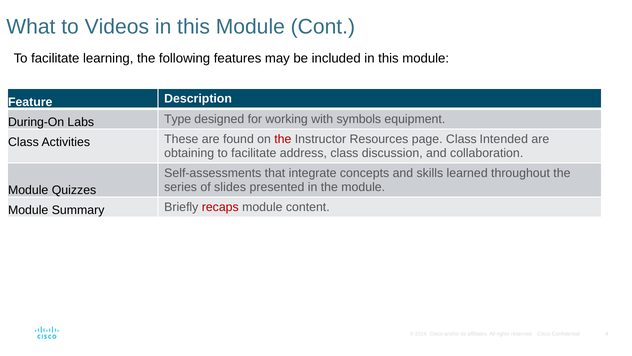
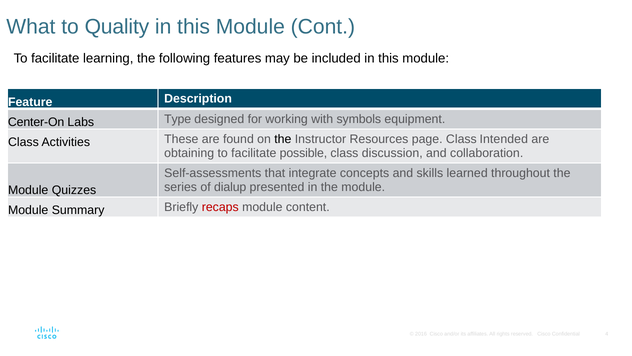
Videos: Videos -> Quality (117, 27)
During-On: During-On -> Center-On (36, 122)
the colour: red -> black (283, 139)
address: address -> possible (303, 153)
slides: slides -> dialup (230, 187)
